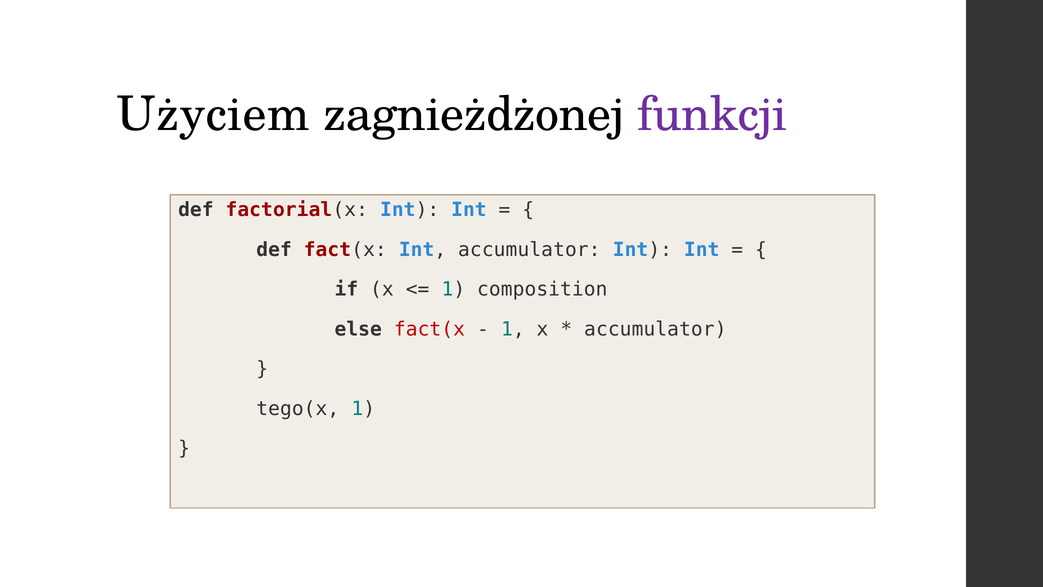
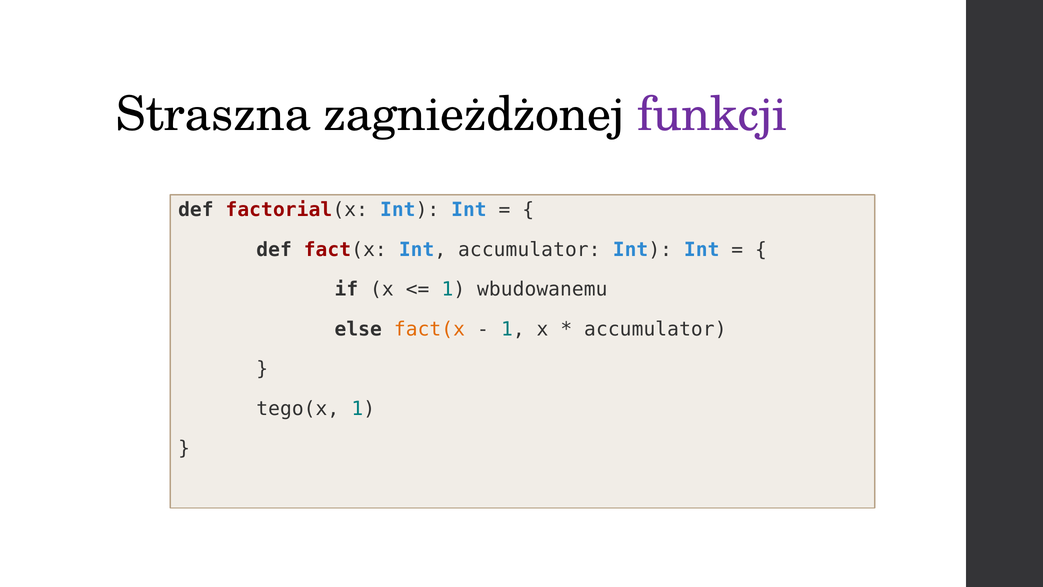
Użyciem: Użyciem -> Straszna (214, 115)
composition: composition -> wbudowanemu (542, 289)
fact(x colour: red -> orange (429, 329)
